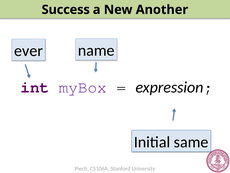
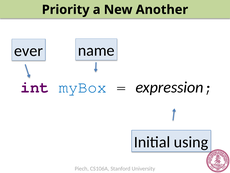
Success: Success -> Priority (66, 10)
myBox colour: purple -> blue (83, 87)
same: same -> using (191, 142)
